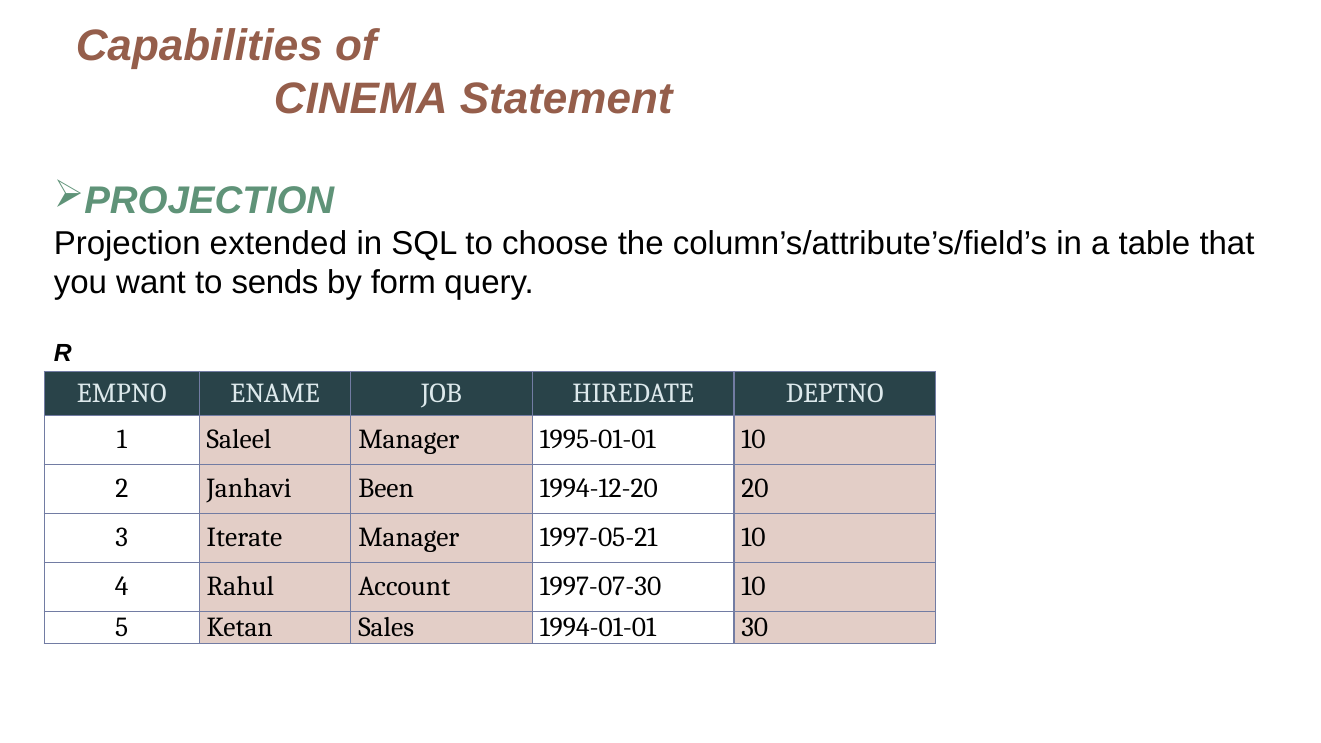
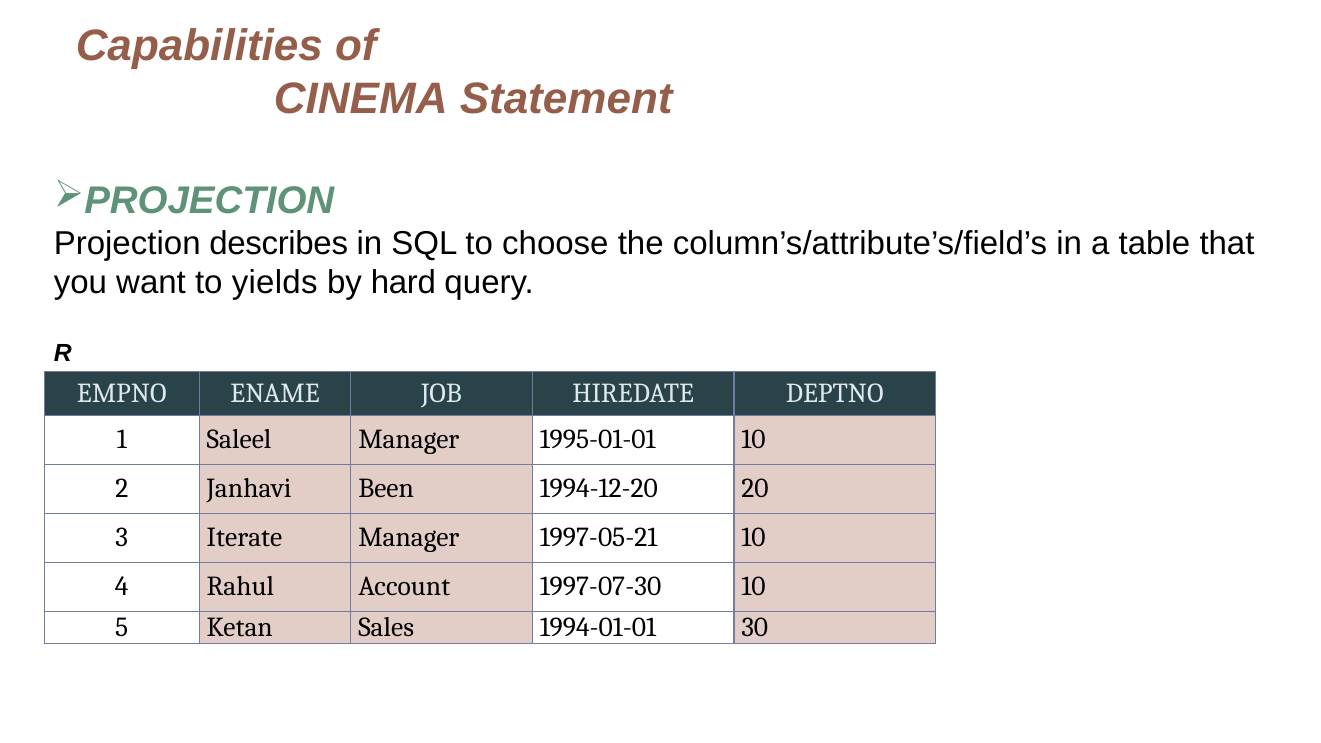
extended: extended -> describes (279, 243)
sends: sends -> yields (275, 283)
form: form -> hard (403, 283)
